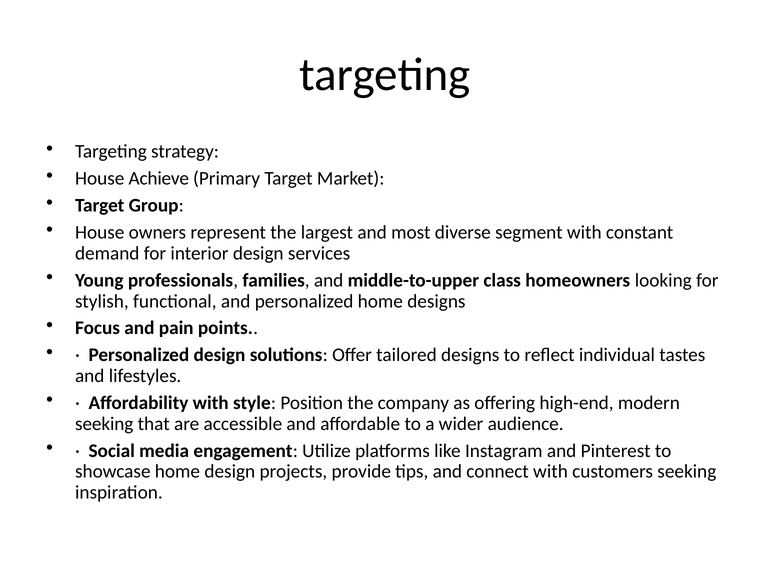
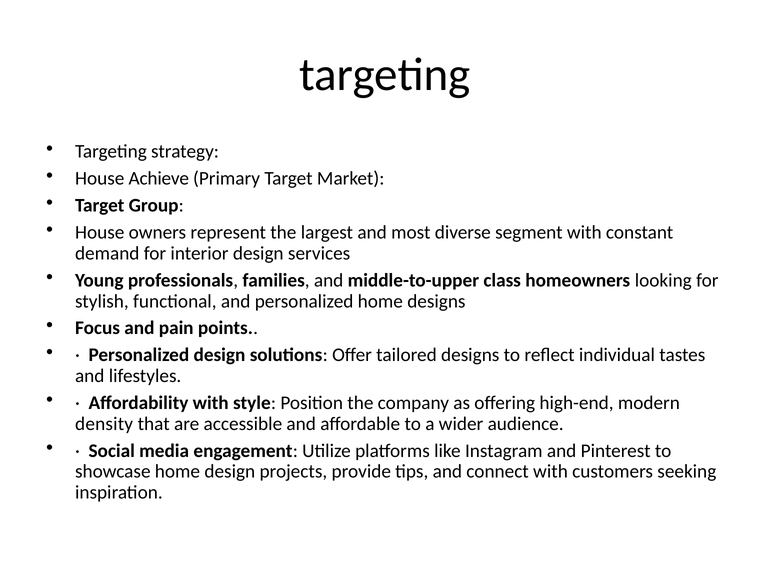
seeking: seeking -> density (104, 423)
